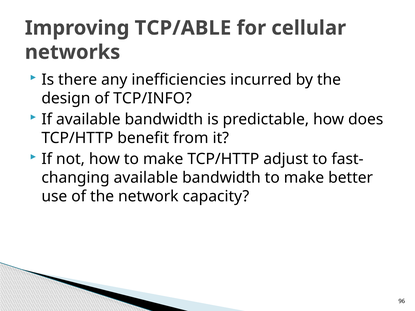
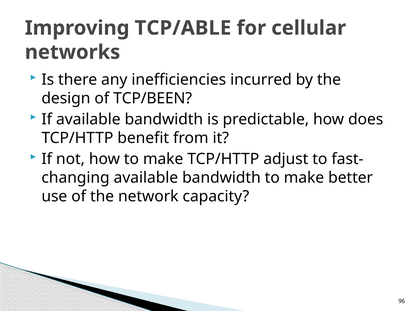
TCP/INFO: TCP/INFO -> TCP/BEEN (153, 98)
